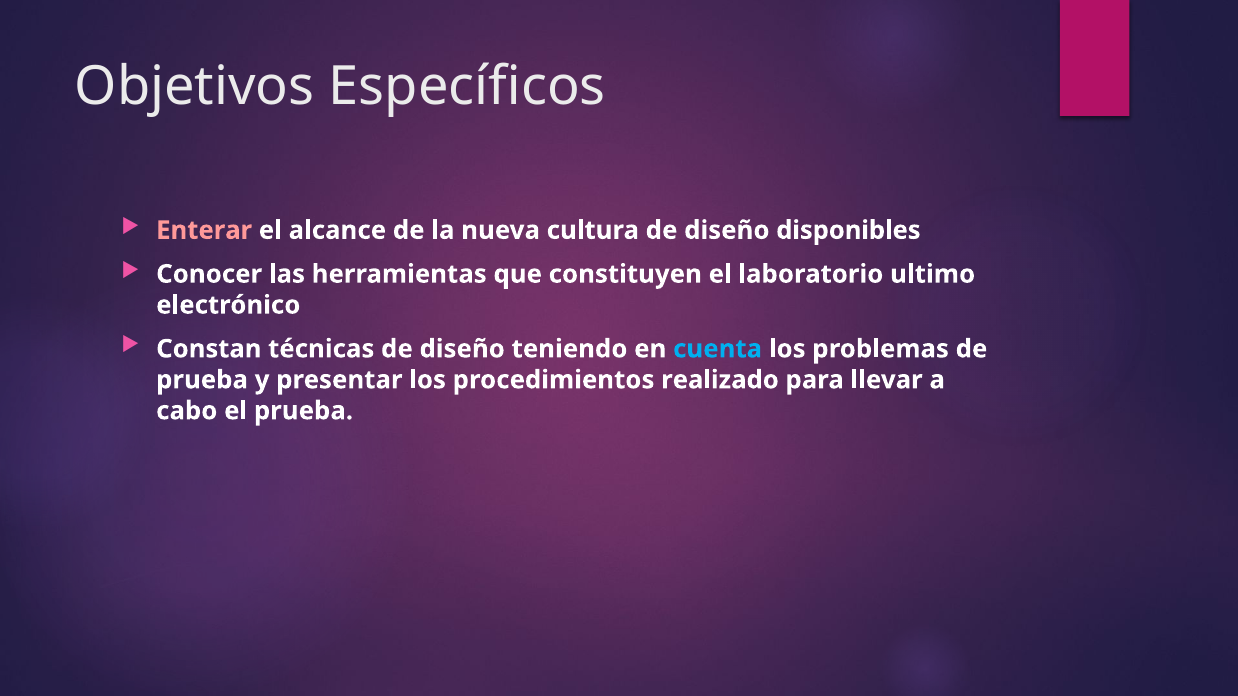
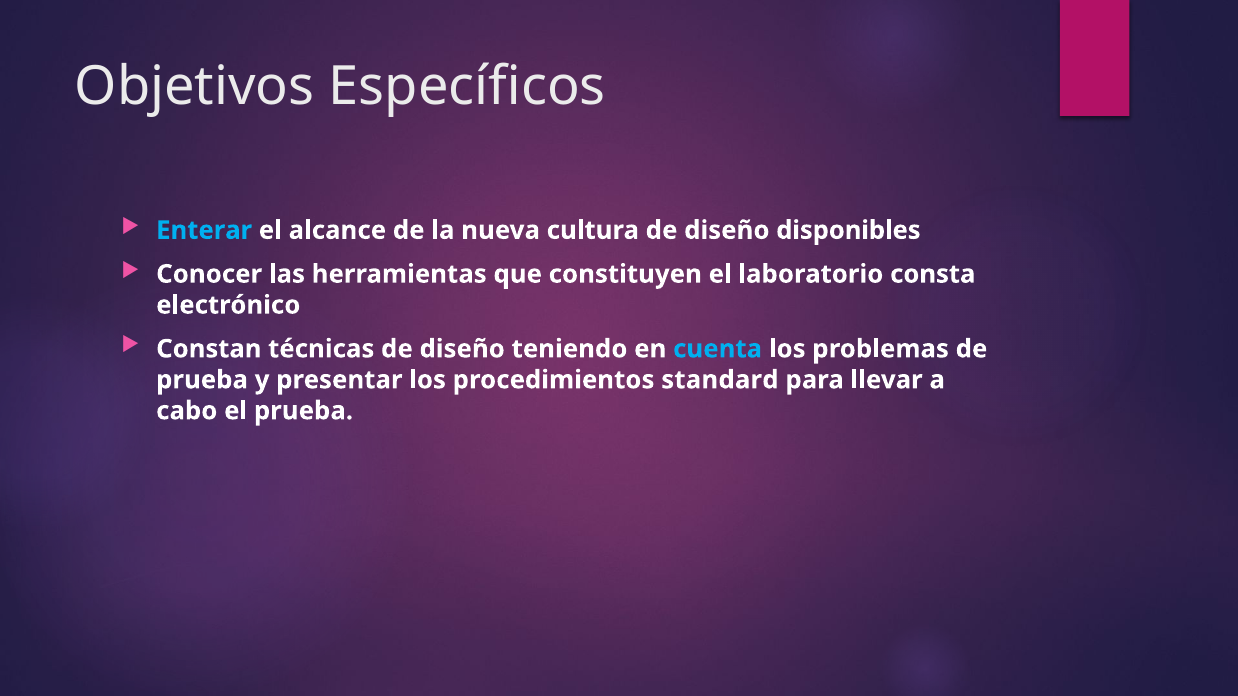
Enterar colour: pink -> light blue (204, 230)
ultimo: ultimo -> consta (933, 274)
realizado: realizado -> standard (720, 380)
